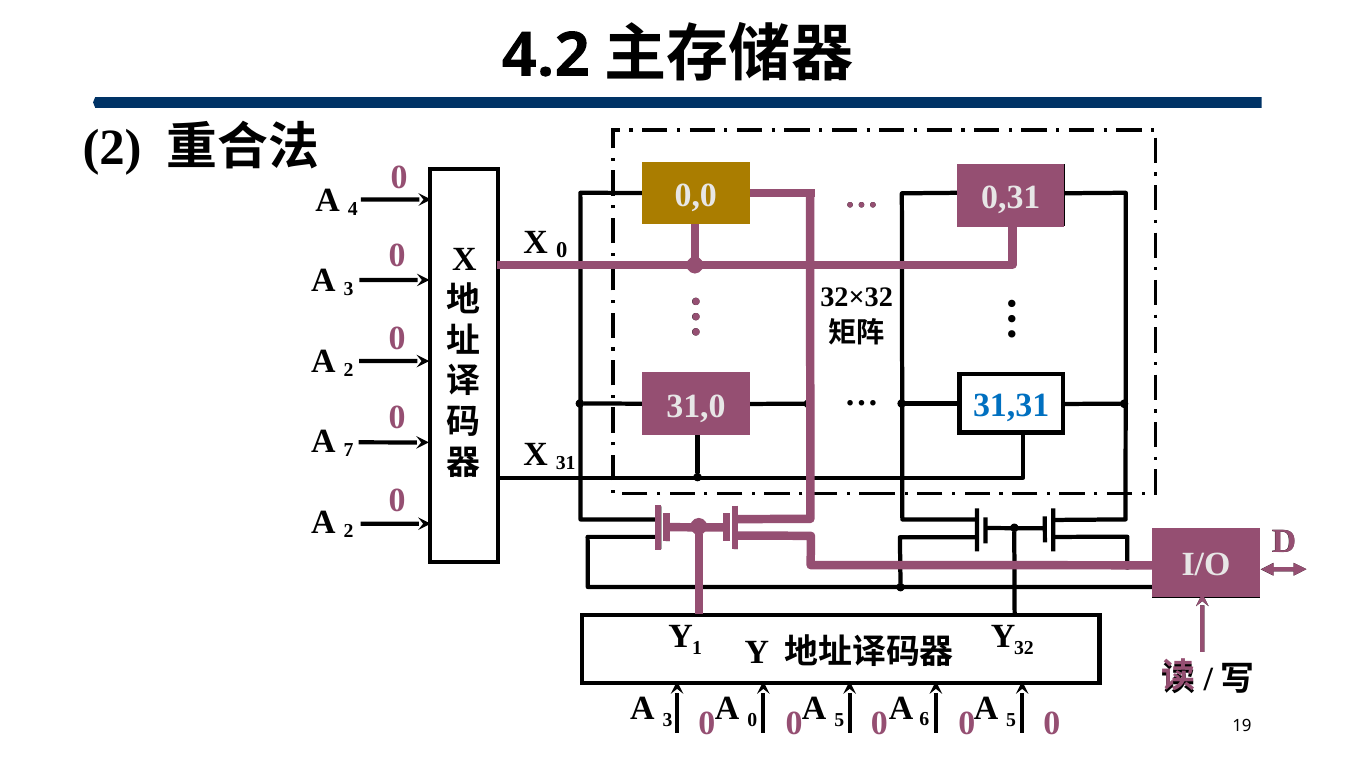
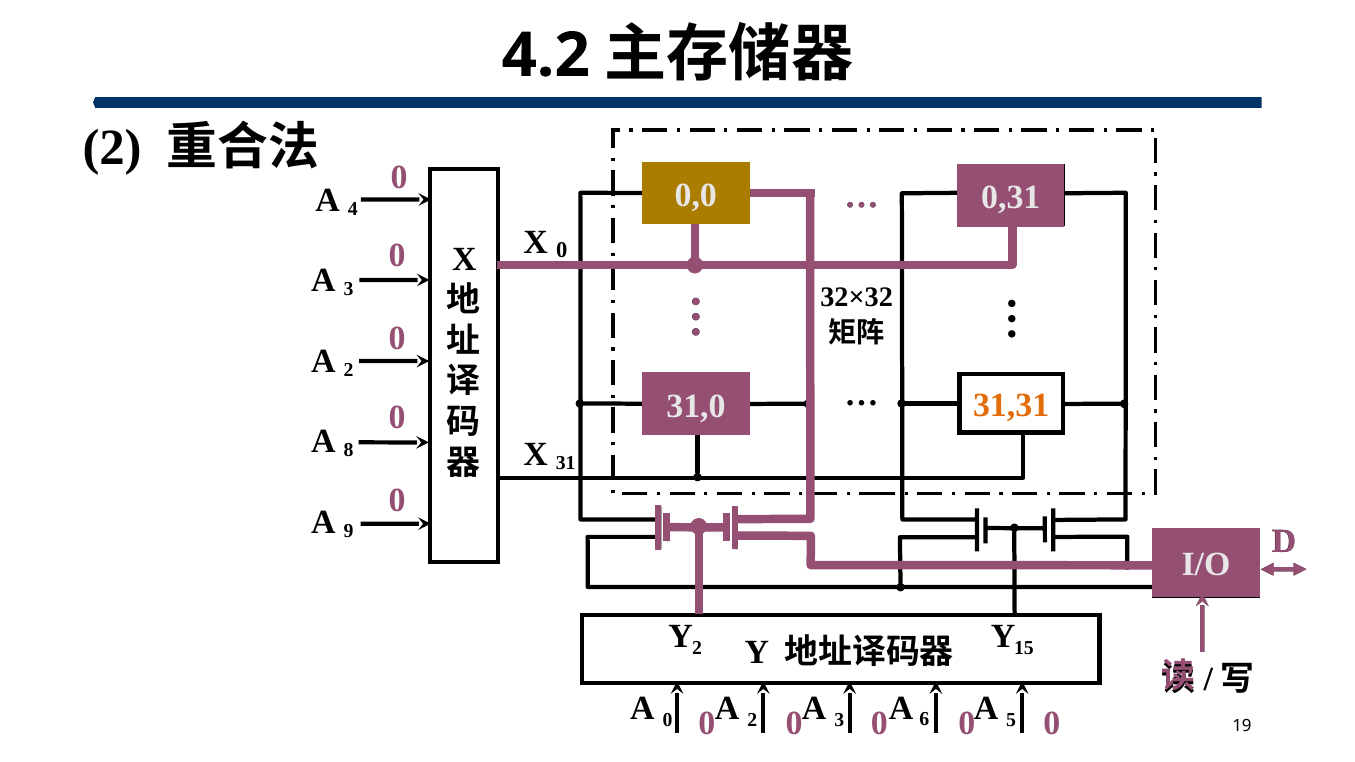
31,31 colour: blue -> orange (1011, 406)
7: 7 -> 8 (349, 450)
2: 2 -> 9 (349, 531)
Y 1: 1 -> 2 (697, 648)
32: 32 -> 15 (1024, 648)
3: 3 -> 0 (667, 720)
0: 0 -> 2 (752, 720)
5: 5 -> 3 (839, 720)
